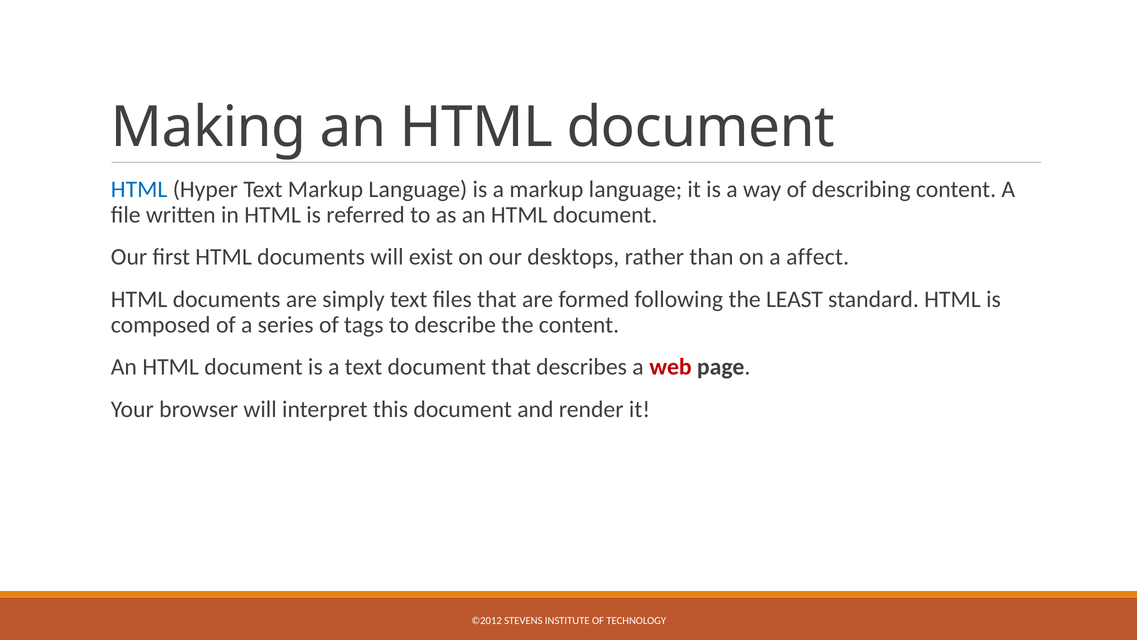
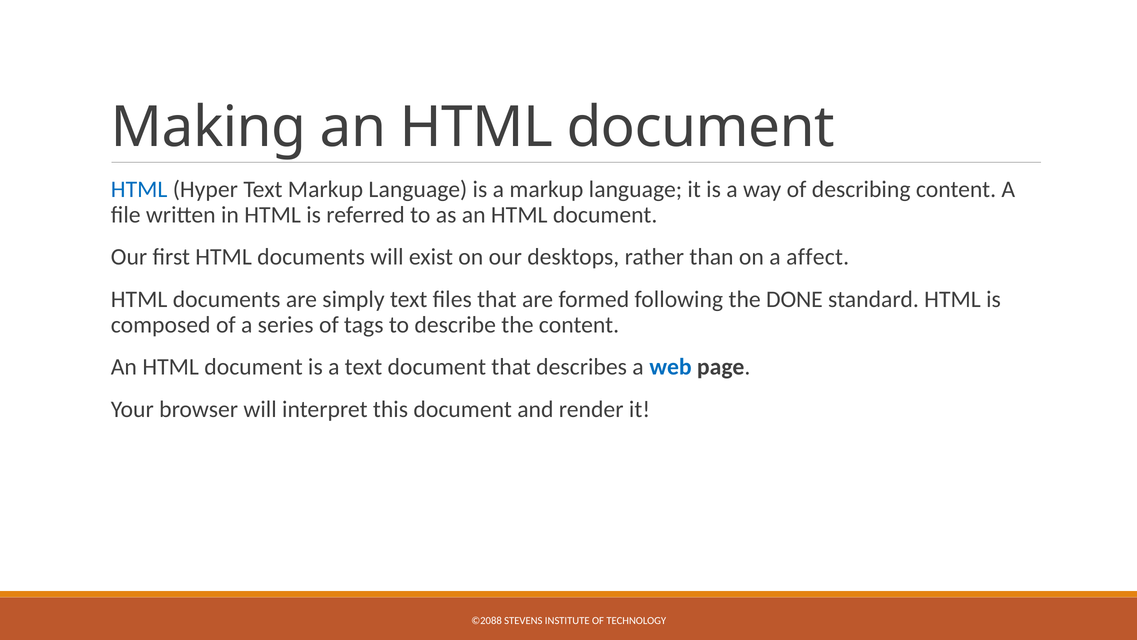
LEAST: LEAST -> DONE (794, 299)
web colour: red -> blue (671, 367)
©2012: ©2012 -> ©2088 (487, 620)
